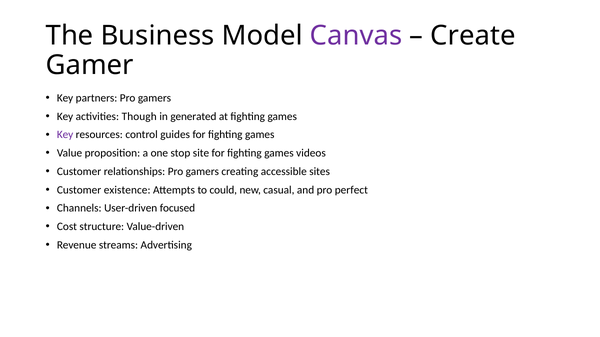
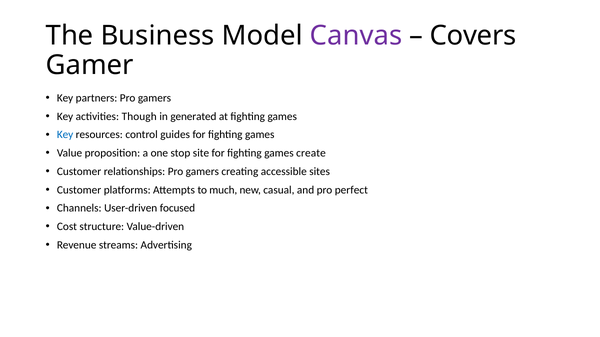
Create: Create -> Covers (473, 36)
Key colour: purple -> blue (65, 135)
videos: videos -> create (311, 153)
existence: existence -> platforms (127, 190)
could: could -> much (223, 190)
